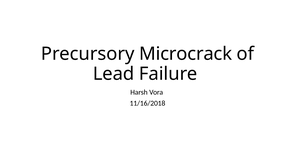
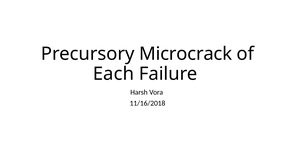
Lead: Lead -> Each (113, 74)
